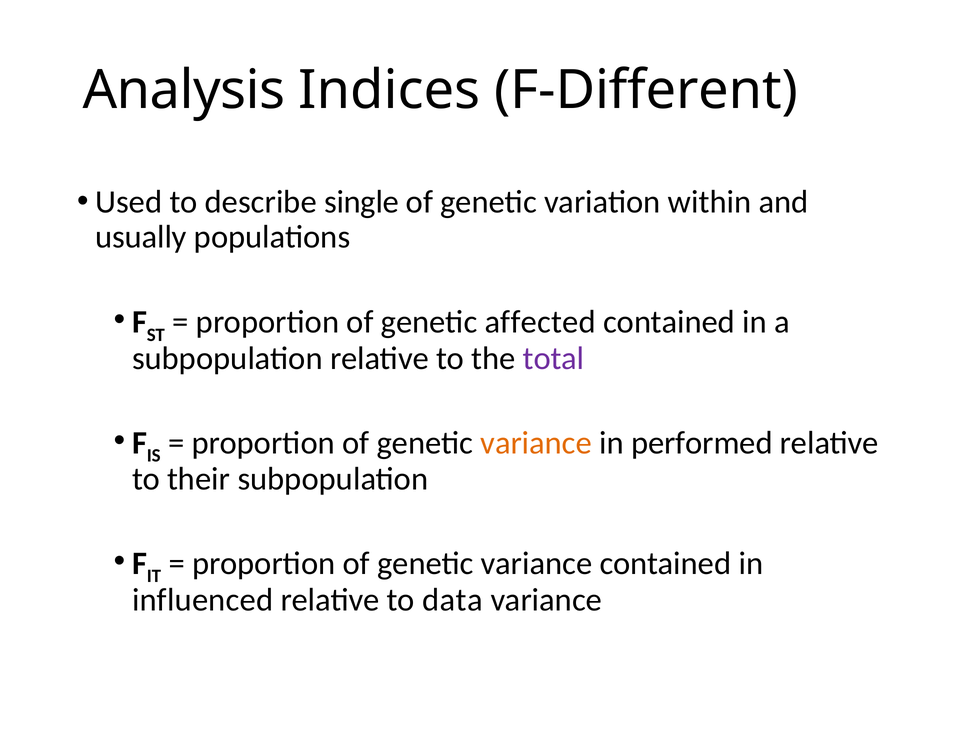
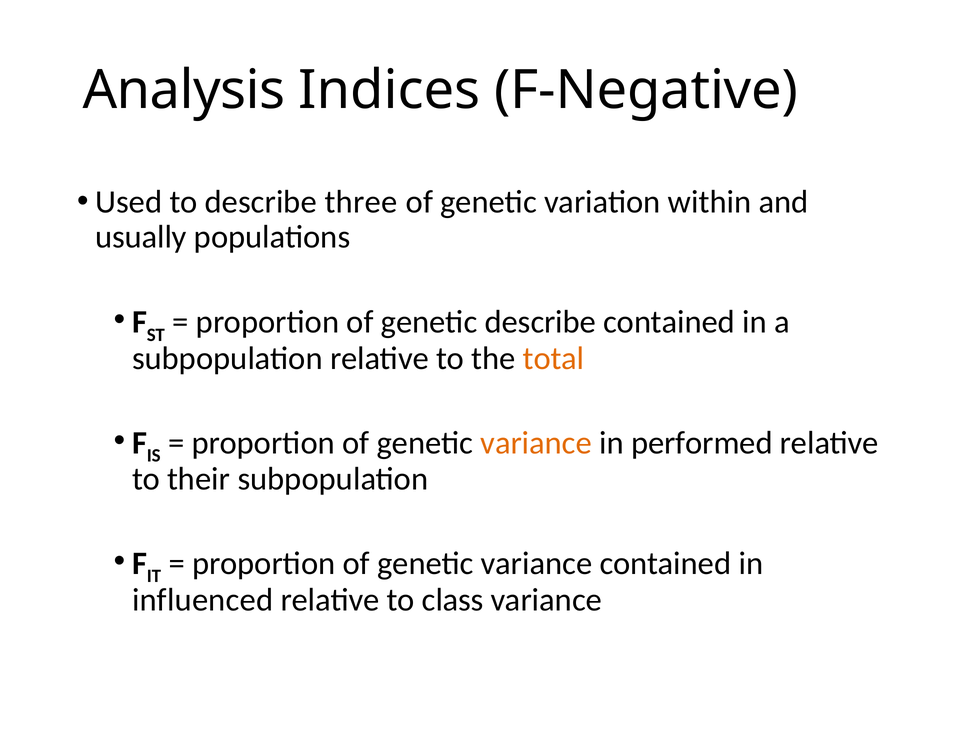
F-Different: F-Different -> F-Negative (646, 90)
single: single -> three (361, 202)
genetic affected: affected -> describe (540, 322)
total colour: purple -> orange (554, 358)
data: data -> class (453, 599)
